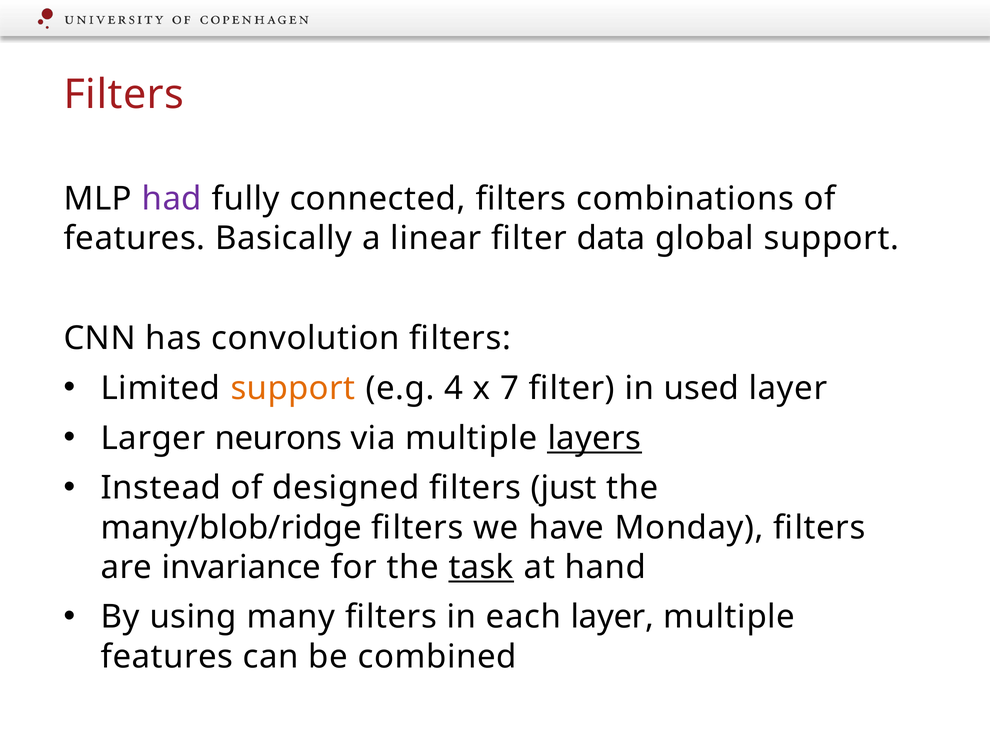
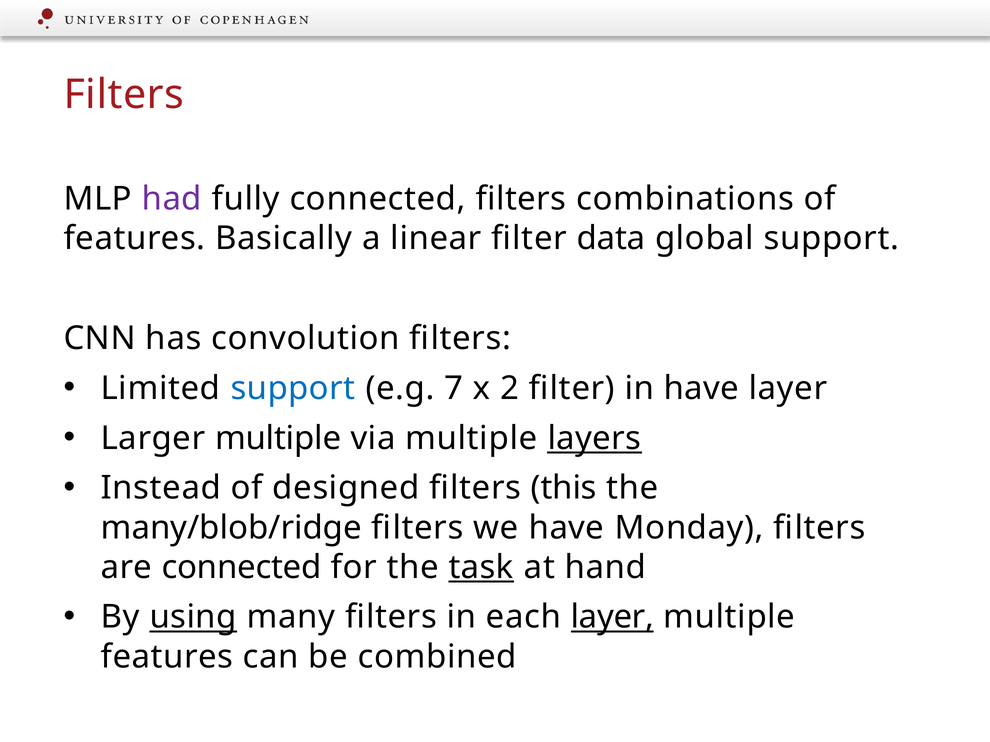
support colour: orange -> blue (293, 389)
4: 4 -> 7 (454, 389)
7: 7 -> 2 (510, 389)
in used: used -> have (701, 389)
Larger neurons: neurons -> multiple (278, 438)
just: just -> this (564, 488)
are invariance: invariance -> connected (242, 568)
using underline: none -> present (193, 618)
layer underline: none -> present (612, 618)
